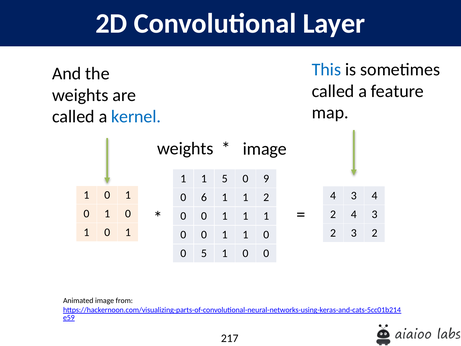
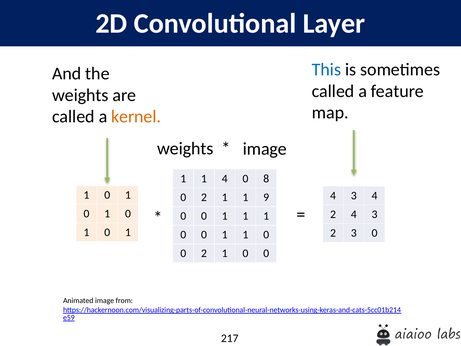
kernel colour: blue -> orange (136, 117)
1 1 5: 5 -> 4 (225, 179)
9: 9 -> 8 (266, 179)
6: 6 -> 2 (204, 197)
1 2: 2 -> 9 (266, 197)
2 3 2: 2 -> 0 (375, 233)
5: 5 -> 2 (204, 253)
